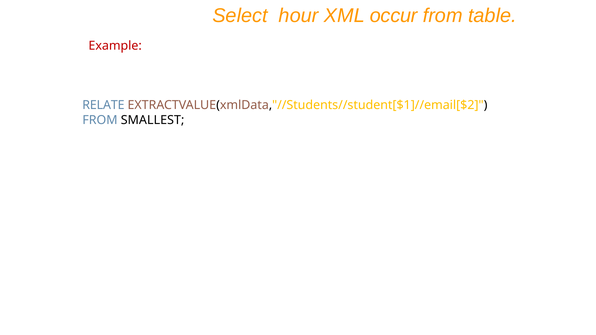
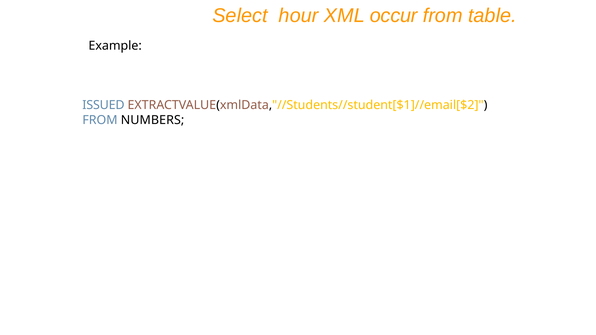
Example colour: red -> black (115, 46)
RELATE: RELATE -> ISSUED (103, 105)
SMALLEST: SMALLEST -> NUMBERS (153, 120)
